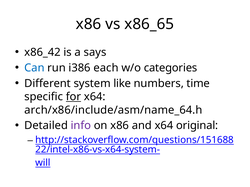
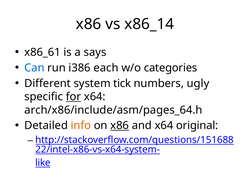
x86_65: x86_65 -> x86_14 (149, 24)
x86_42: x86_42 -> x86_61 (42, 52)
like: like -> tick (122, 84)
time: time -> ugly (198, 84)
arch/x86/include/asm/name_64.h: arch/x86/include/asm/name_64.h -> arch/x86/include/asm/pages_64.h (113, 110)
info colour: purple -> orange (81, 126)
x86 underline: none -> present (120, 126)
will: will -> like (43, 163)
